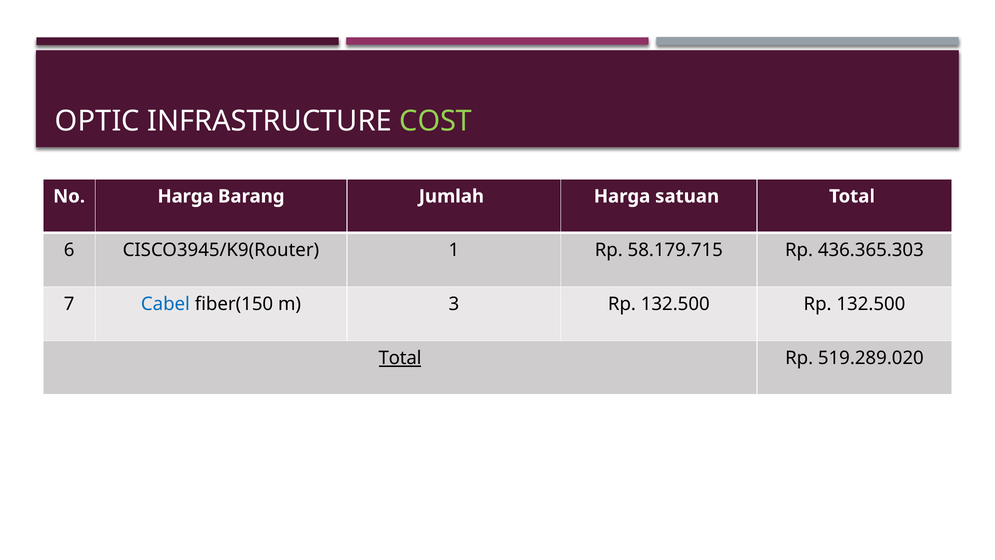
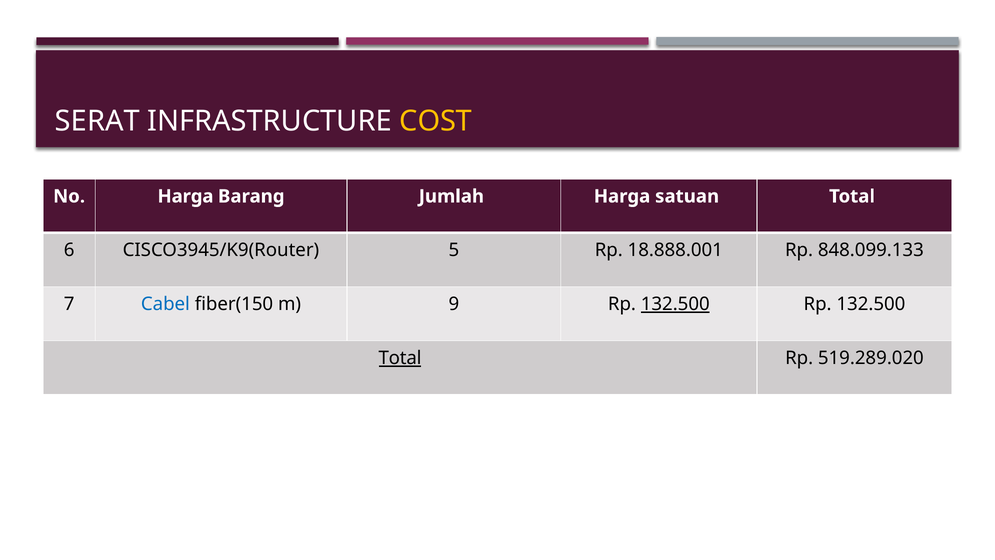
OPTIC: OPTIC -> SERAT (97, 121)
COST colour: light green -> yellow (436, 121)
1: 1 -> 5 (454, 250)
58.179.715: 58.179.715 -> 18.888.001 (675, 250)
436.365.303: 436.365.303 -> 848.099.133 (871, 250)
3: 3 -> 9 (454, 304)
132.500 underline: none -> present (675, 304)
